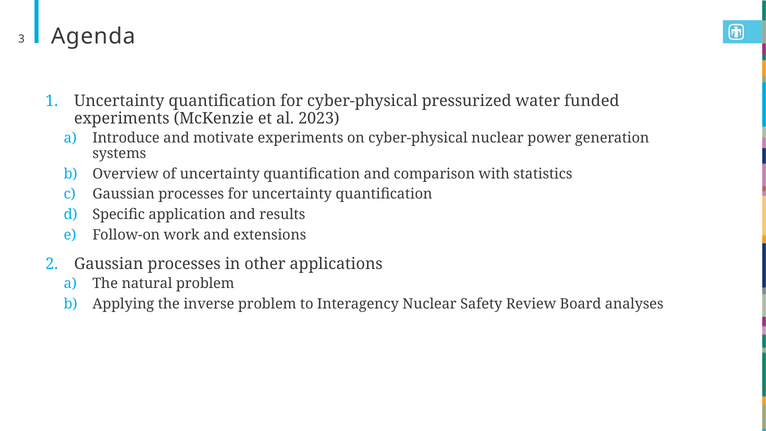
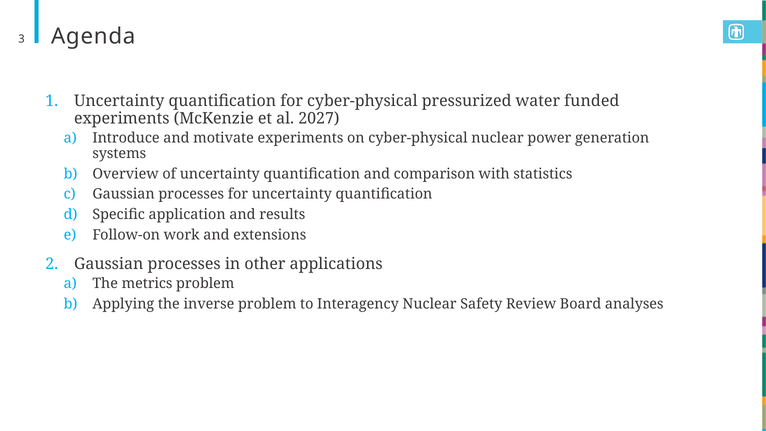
2023: 2023 -> 2027 (319, 118)
natural: natural -> metrics (147, 284)
